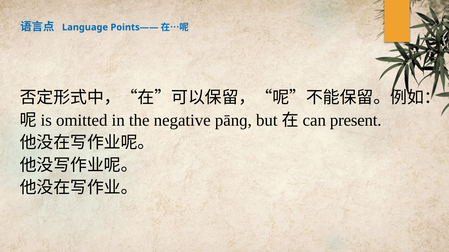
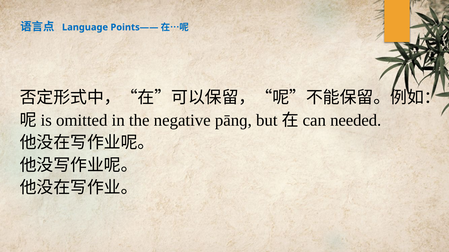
present: present -> needed (356, 120)
